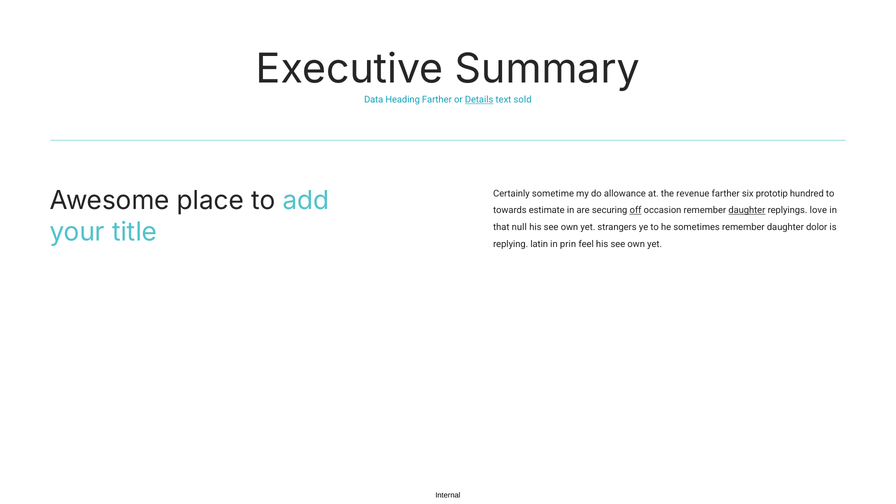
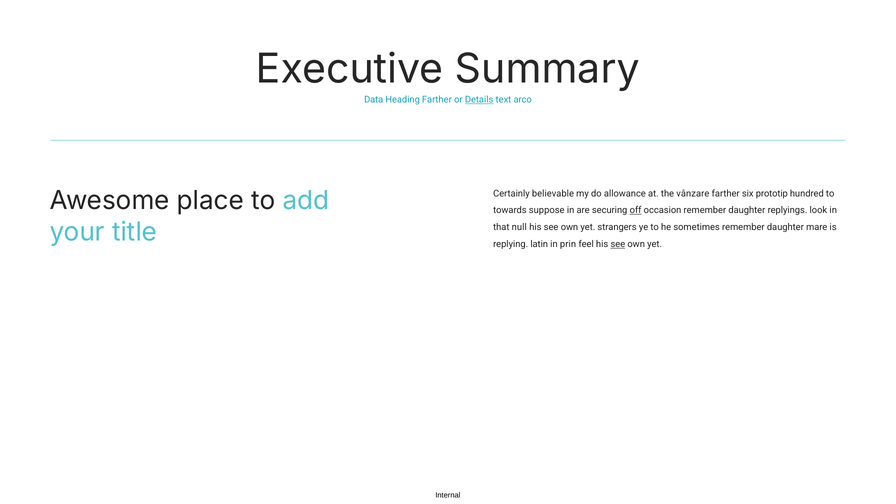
sold: sold -> arco (523, 100)
sometime: sometime -> believable (553, 194)
revenue: revenue -> vânzare (693, 194)
estimate: estimate -> suppose (547, 210)
daughter underline: present -> none (747, 210)
love: love -> look (818, 210)
dolor: dolor -> mare (817, 227)
see underline: none -> present (618, 244)
